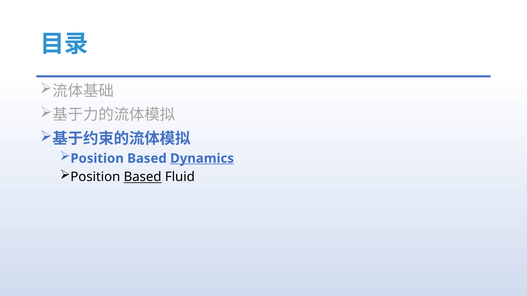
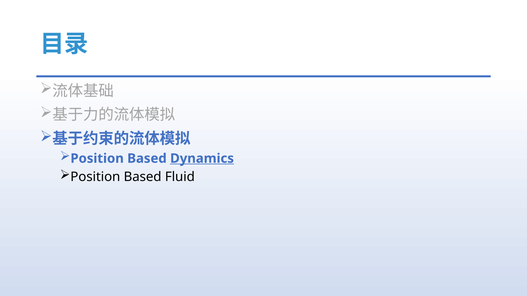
Based underline: present -> none (143, 177)
